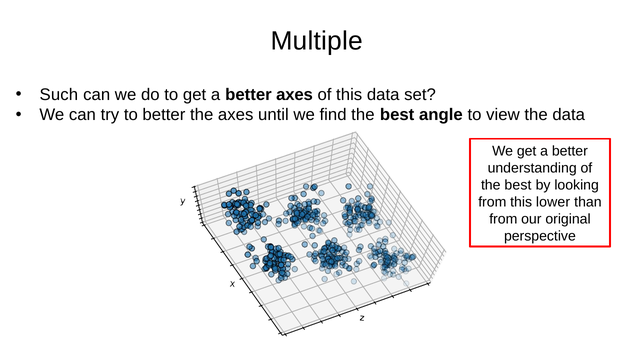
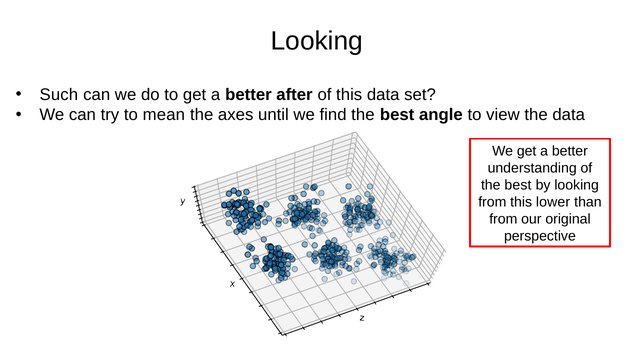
Multiple: Multiple -> Looking (317, 41)
better axes: axes -> after (294, 95)
to better: better -> mean (164, 115)
